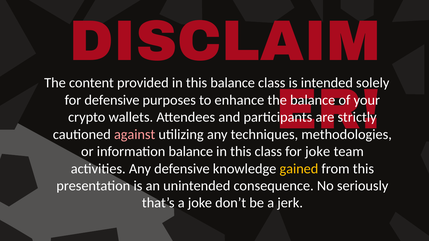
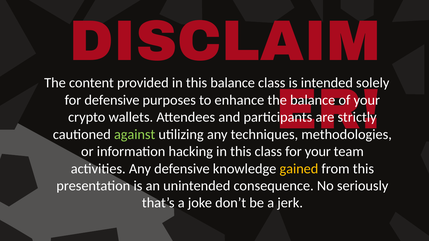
against colour: pink -> light green (135, 135)
information balance: balance -> hacking (191, 152)
for joke: joke -> your (318, 152)
